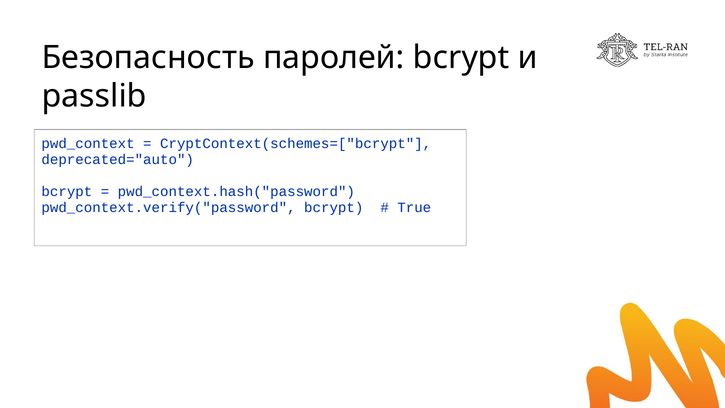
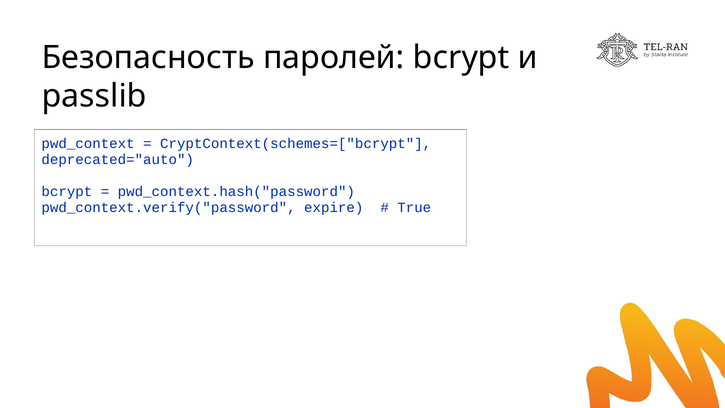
bcrypt: bcrypt -> expire (334, 208)
